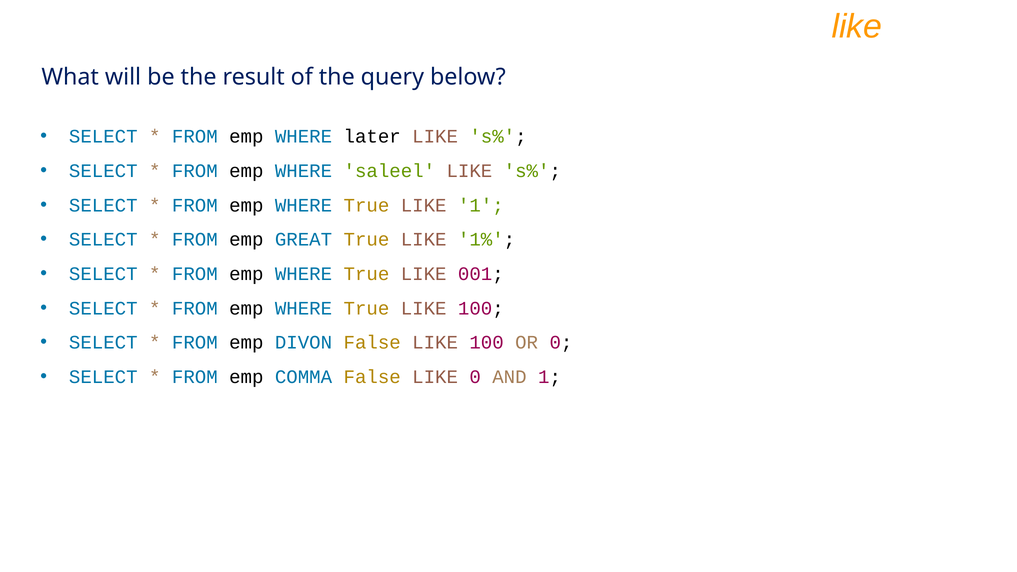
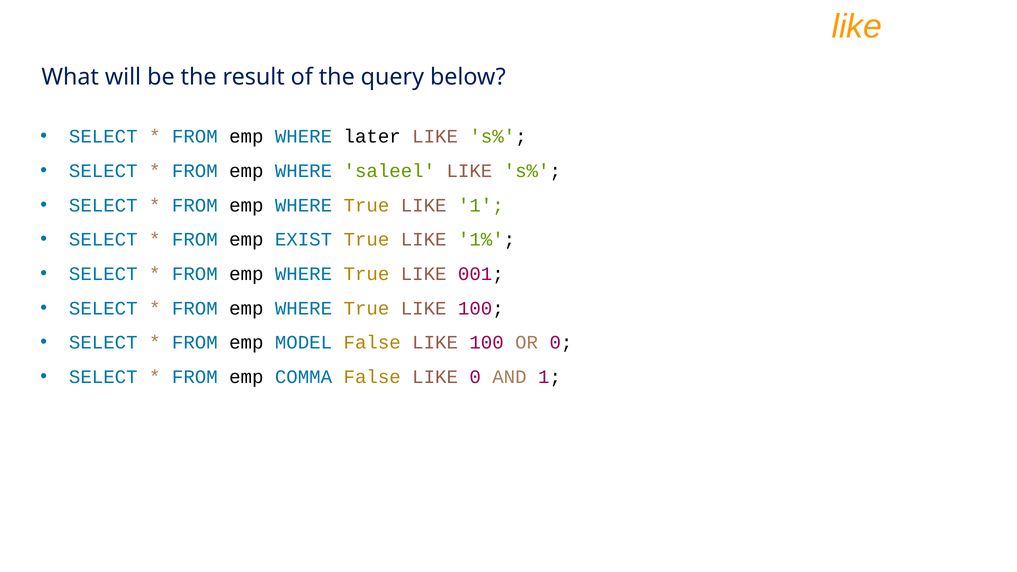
GREAT: GREAT -> EXIST (304, 240)
DIVON: DIVON -> MODEL (304, 343)
